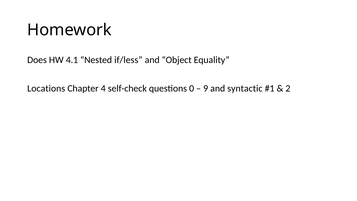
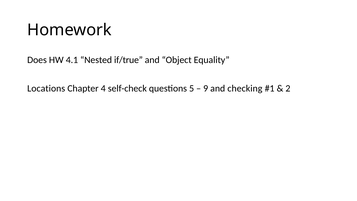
if/less: if/less -> if/true (128, 60)
0: 0 -> 5 (192, 88)
syntactic: syntactic -> checking (245, 88)
